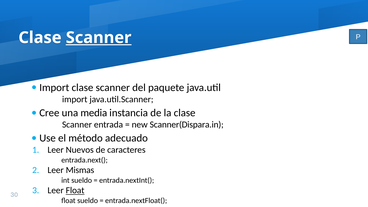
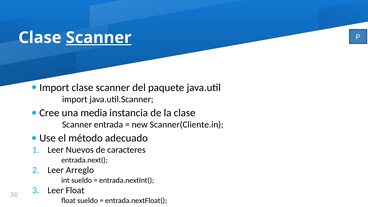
Scanner(Dispara.in: Scanner(Dispara.in -> Scanner(Cliente.in (187, 125)
Mismas: Mismas -> Arreglo (80, 170)
Float underline: present -> none (75, 190)
